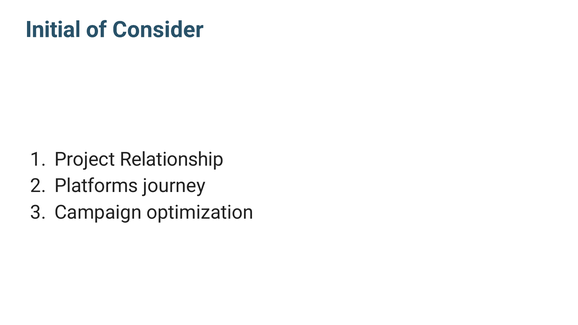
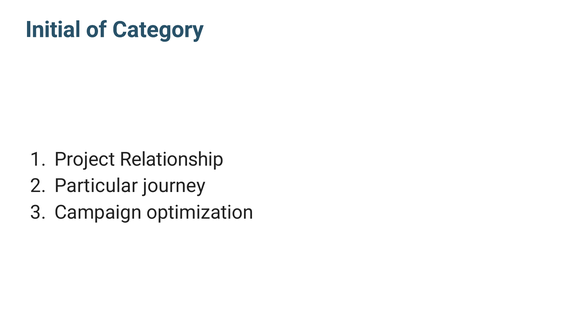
Consider: Consider -> Category (158, 30)
Platforms: Platforms -> Particular (96, 186)
